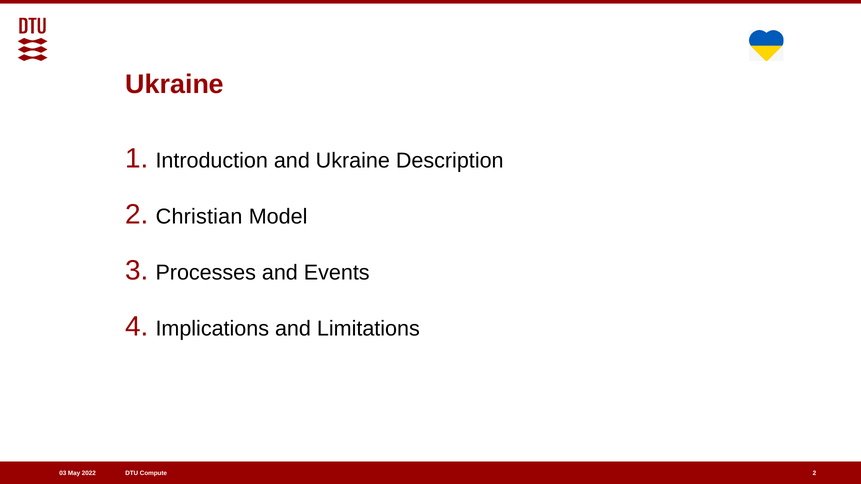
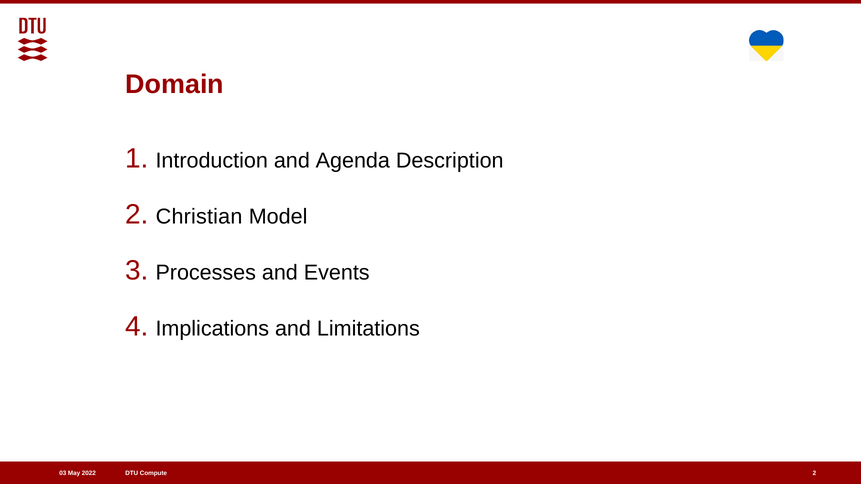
Ukraine: Ukraine -> Domain (175, 85)
and Ukraine: Ukraine -> Agenda (353, 161)
